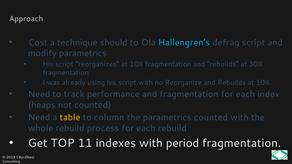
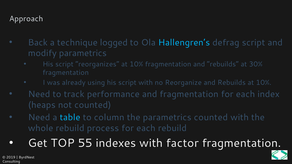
Cost: Cost -> Back (38, 43)
should: should -> logged (114, 43)
table colour: yellow -> light blue (70, 118)
11: 11 -> 55 (85, 143)
period: period -> factor (182, 143)
